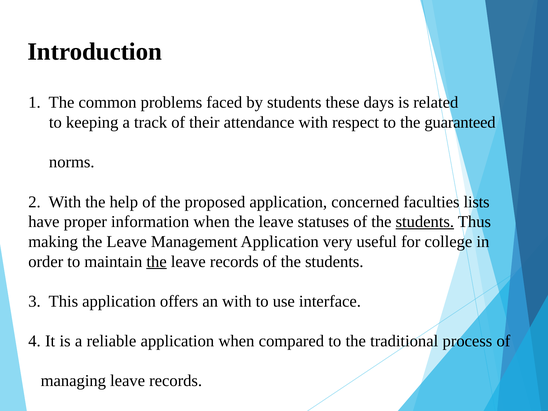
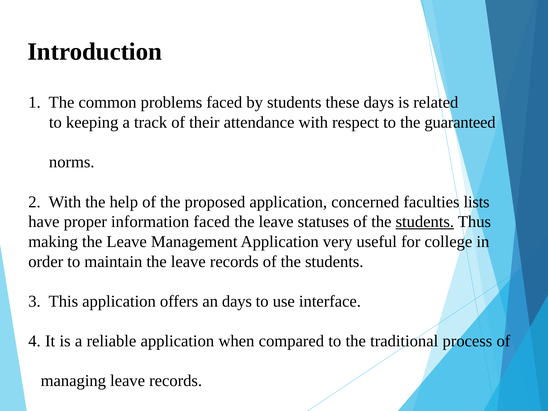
information when: when -> faced (212, 222)
the underline: present -> none (157, 262)
an with: with -> days (237, 301)
